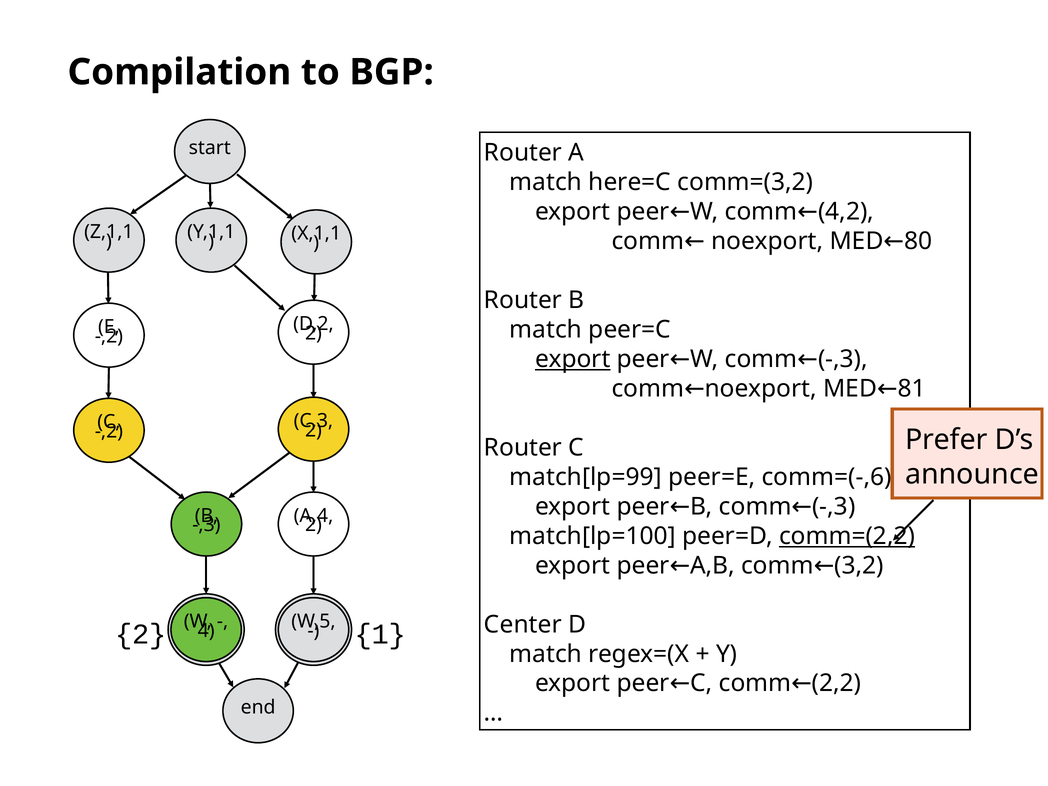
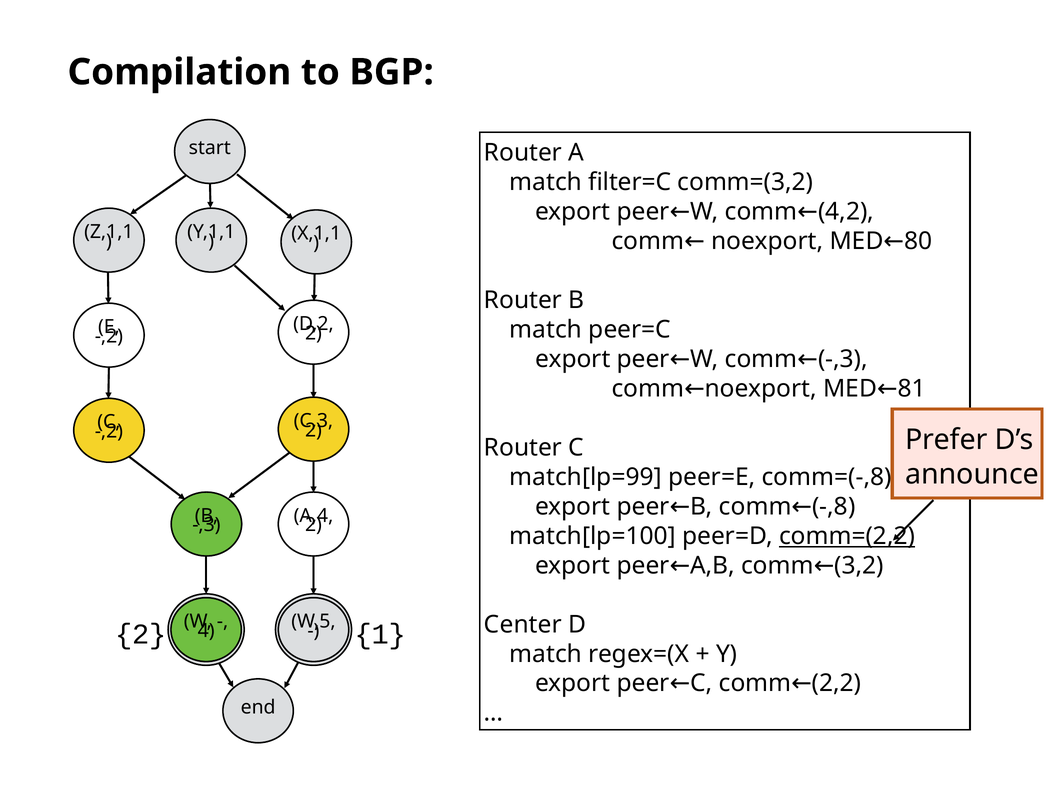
here=C: here=C -> filter=C (630, 182)
export underline: present -> none (573, 359)
comm=(-,6: comm=(-,6 -> comm=(-,8 (827, 477)
-,3: -,3 -> -,8 (834, 507)
